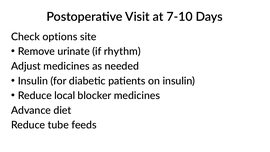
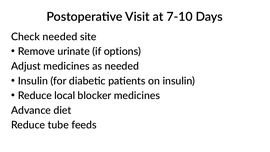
Check options: options -> needed (60, 37)
rhythm: rhythm -> options (122, 51)
